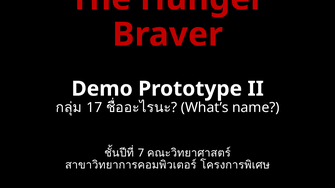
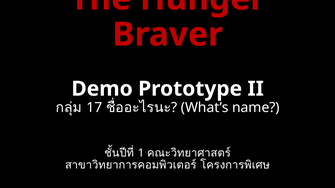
7: 7 -> 1 (141, 153)
